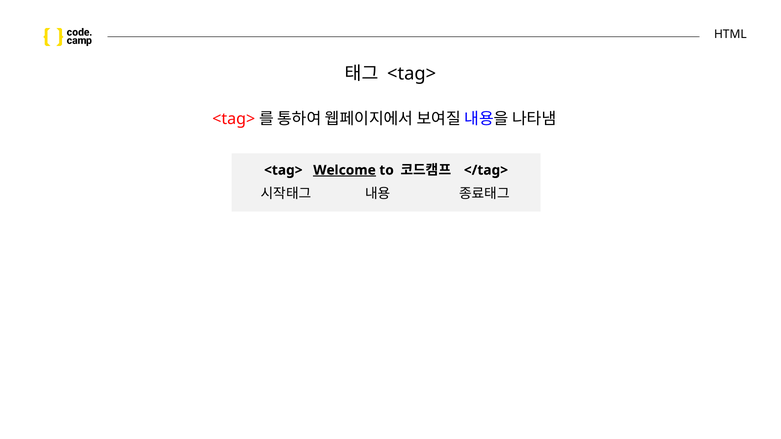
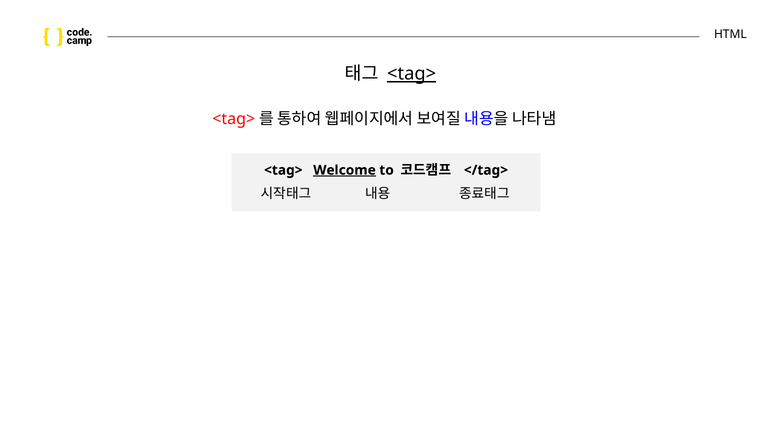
<tag> underline: none -> present (412, 74)
